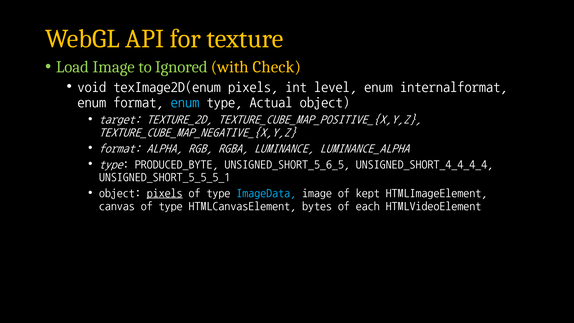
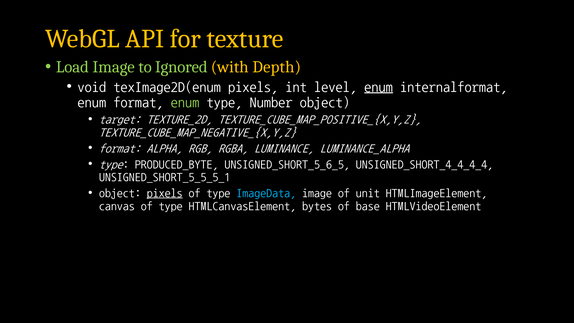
Check: Check -> Depth (277, 67)
enum underline: none -> present (379, 87)
enum colour: light blue -> light green (185, 102)
Actual: Actual -> Number (271, 102)
kept: kept -> unit (368, 193)
each: each -> base (368, 206)
